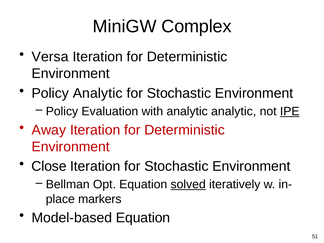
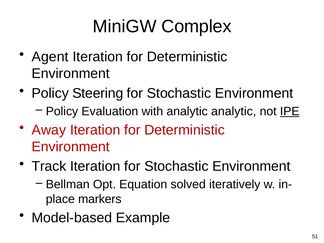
Versa: Versa -> Agent (50, 57)
Policy Analytic: Analytic -> Steering (98, 93)
Close: Close -> Track (49, 166)
solved underline: present -> none (188, 184)
Model-based Equation: Equation -> Example (143, 218)
